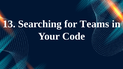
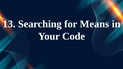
Teams: Teams -> Means (94, 24)
